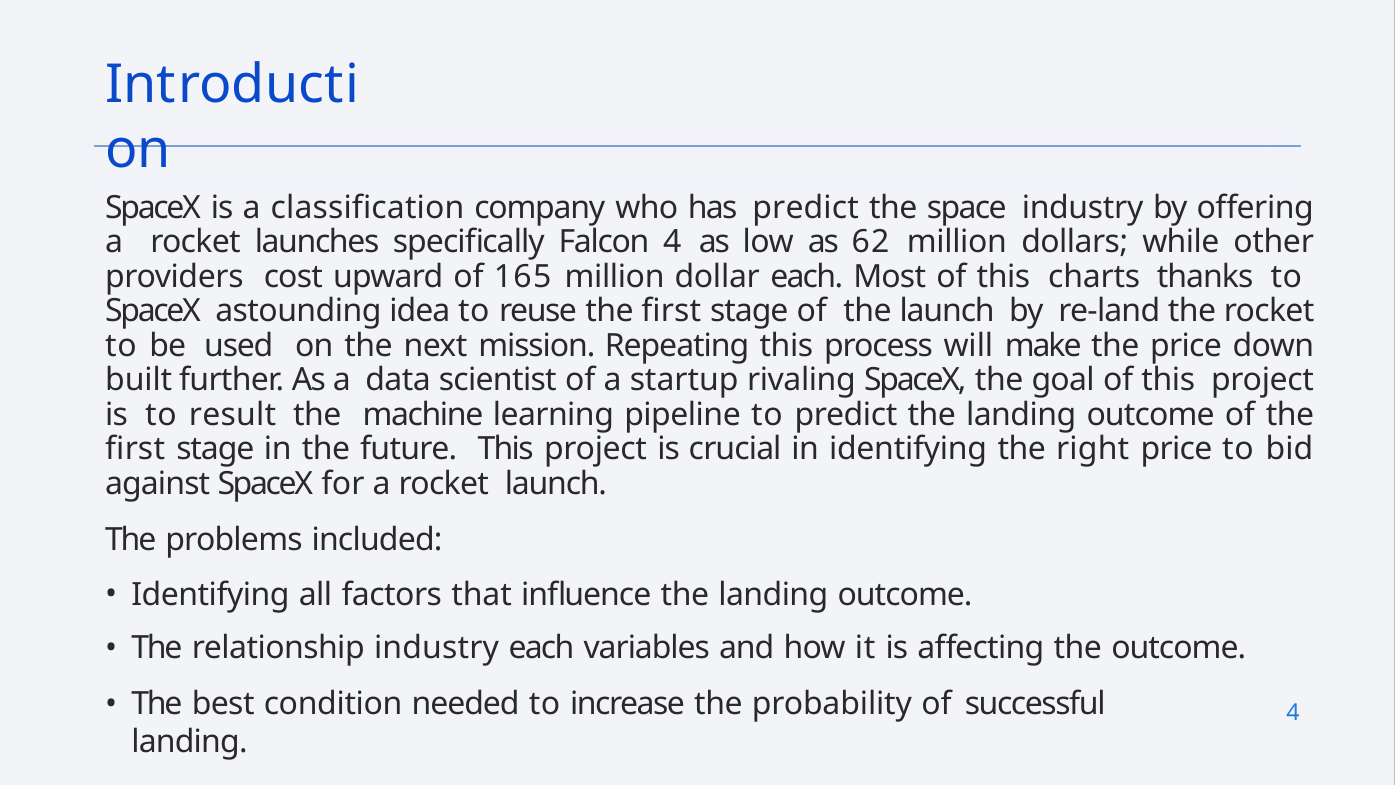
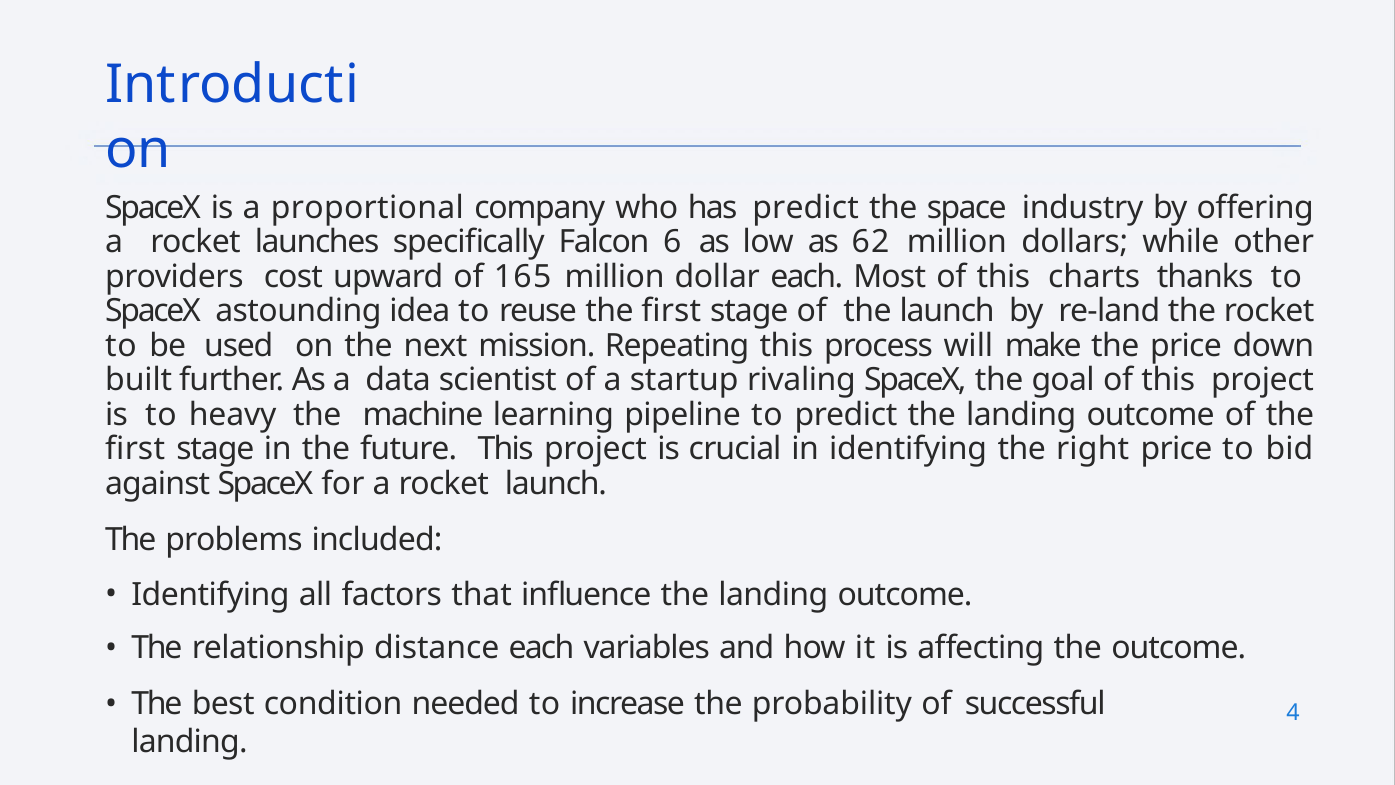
classification: classification -> proportional (367, 208)
Falcon 4: 4 -> 6 (672, 242)
result: result -> heavy (233, 415)
relationship industry: industry -> distance (437, 648)
